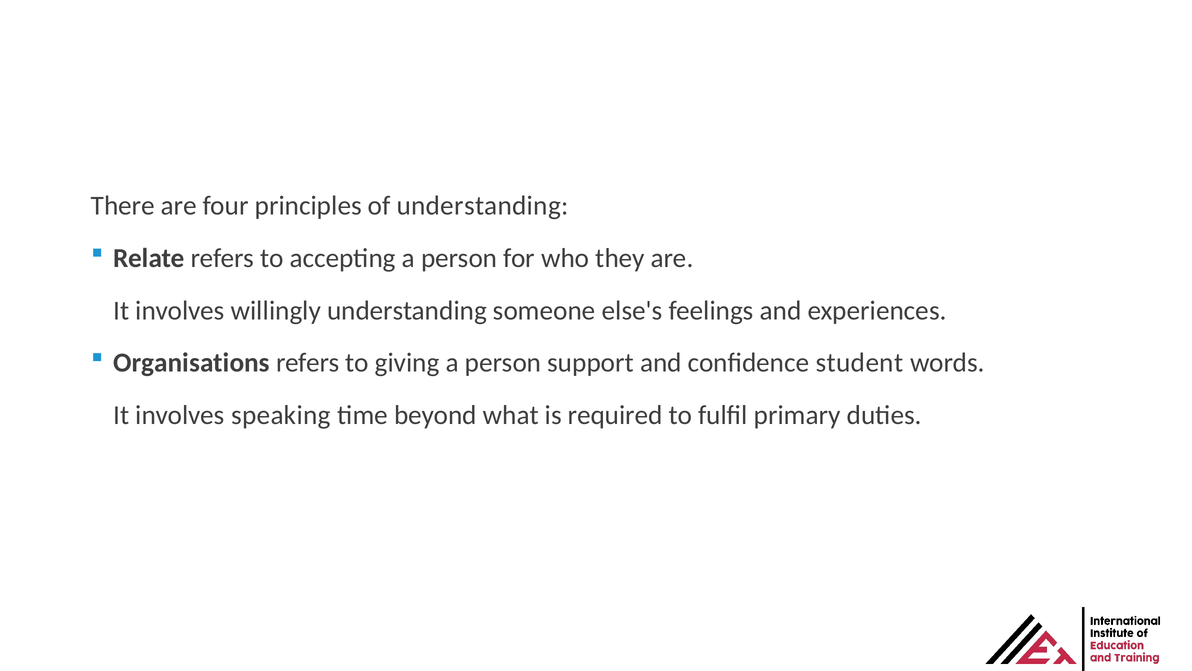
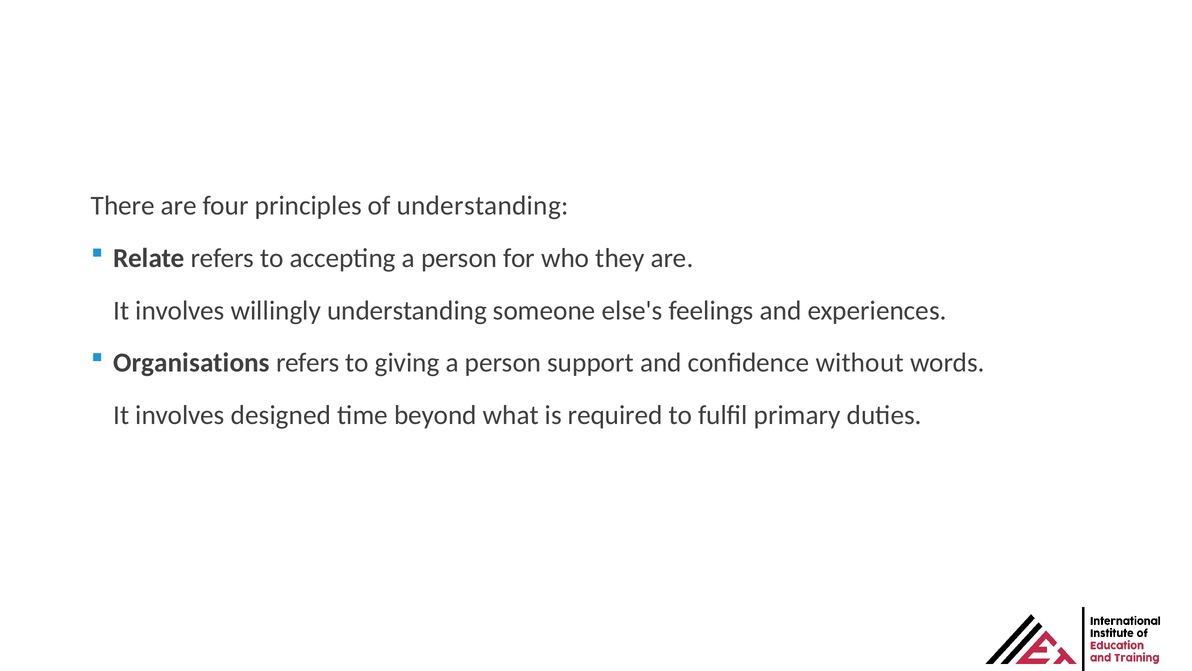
student: student -> without (860, 362)
speaking: speaking -> designed (281, 415)
